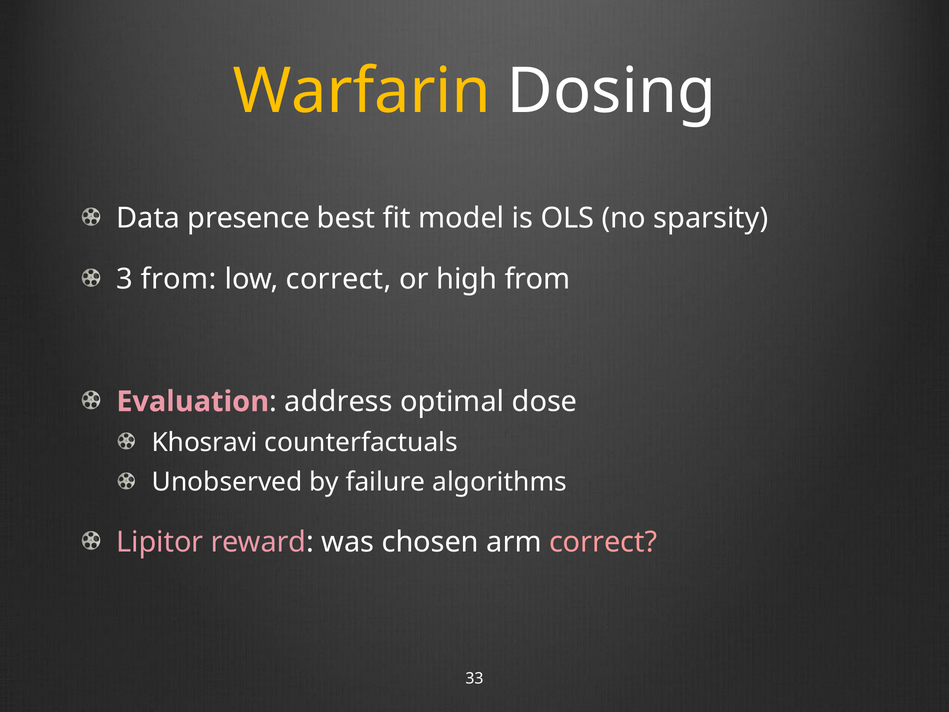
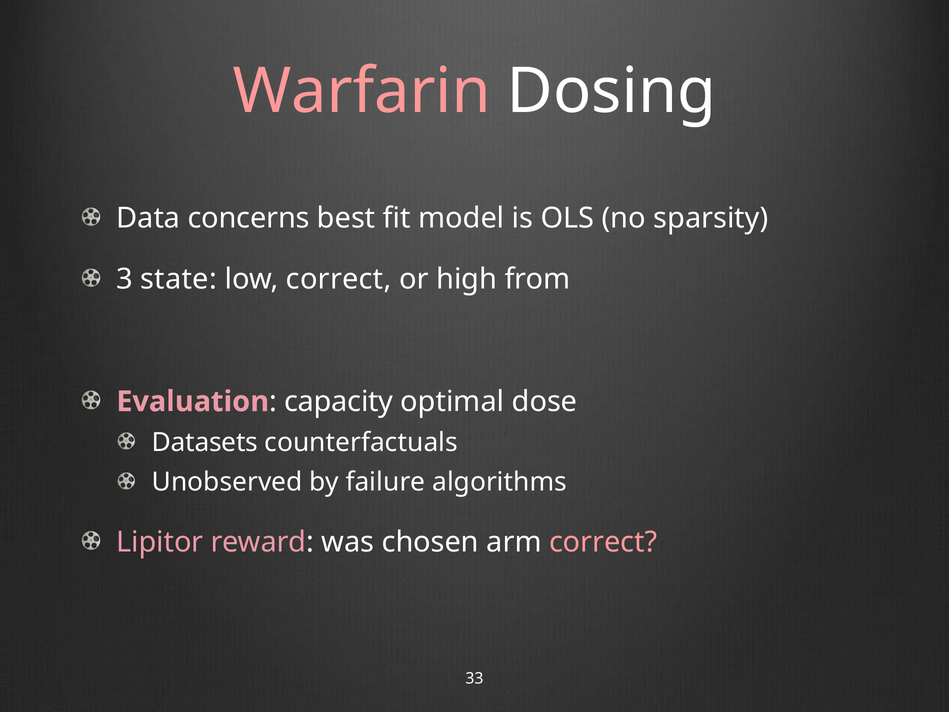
Warfarin colour: yellow -> pink (362, 91)
presence: presence -> concerns (249, 218)
3 from: from -> state (179, 279)
address: address -> capacity (339, 401)
Khosravi: Khosravi -> Datasets (205, 442)
